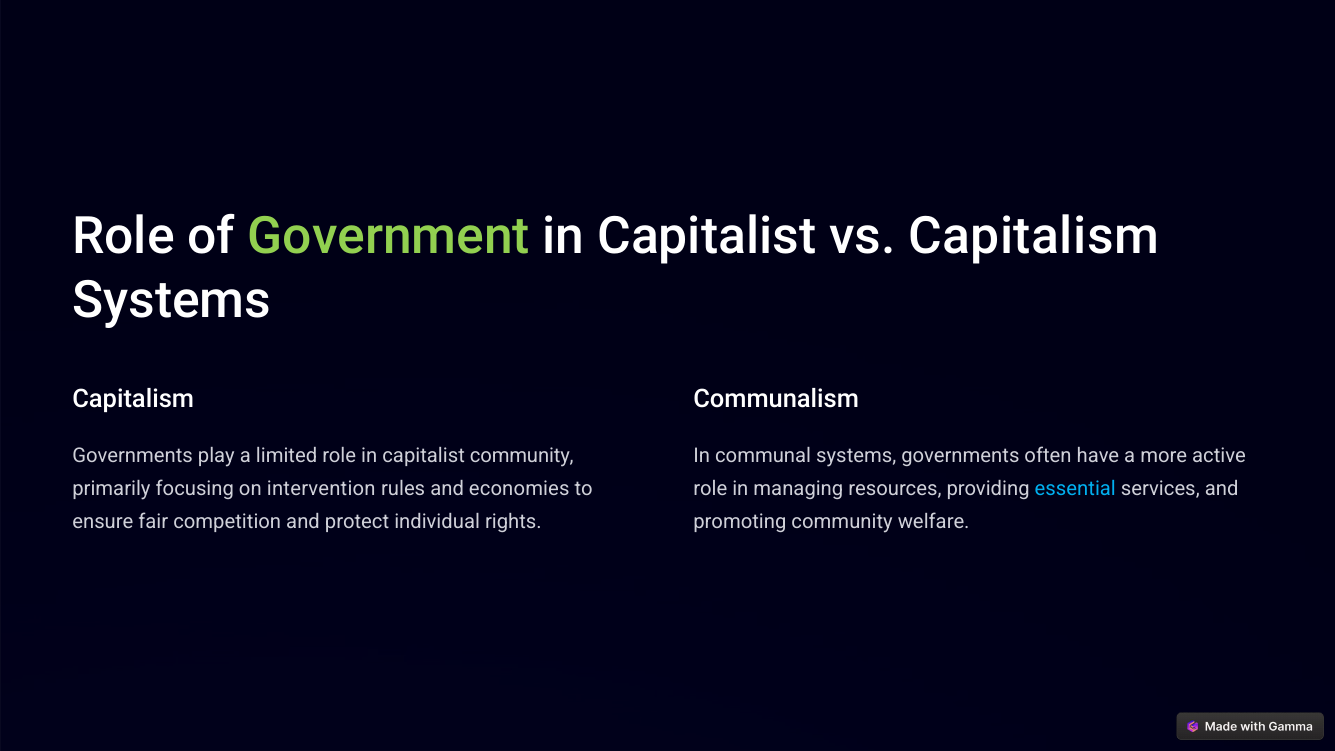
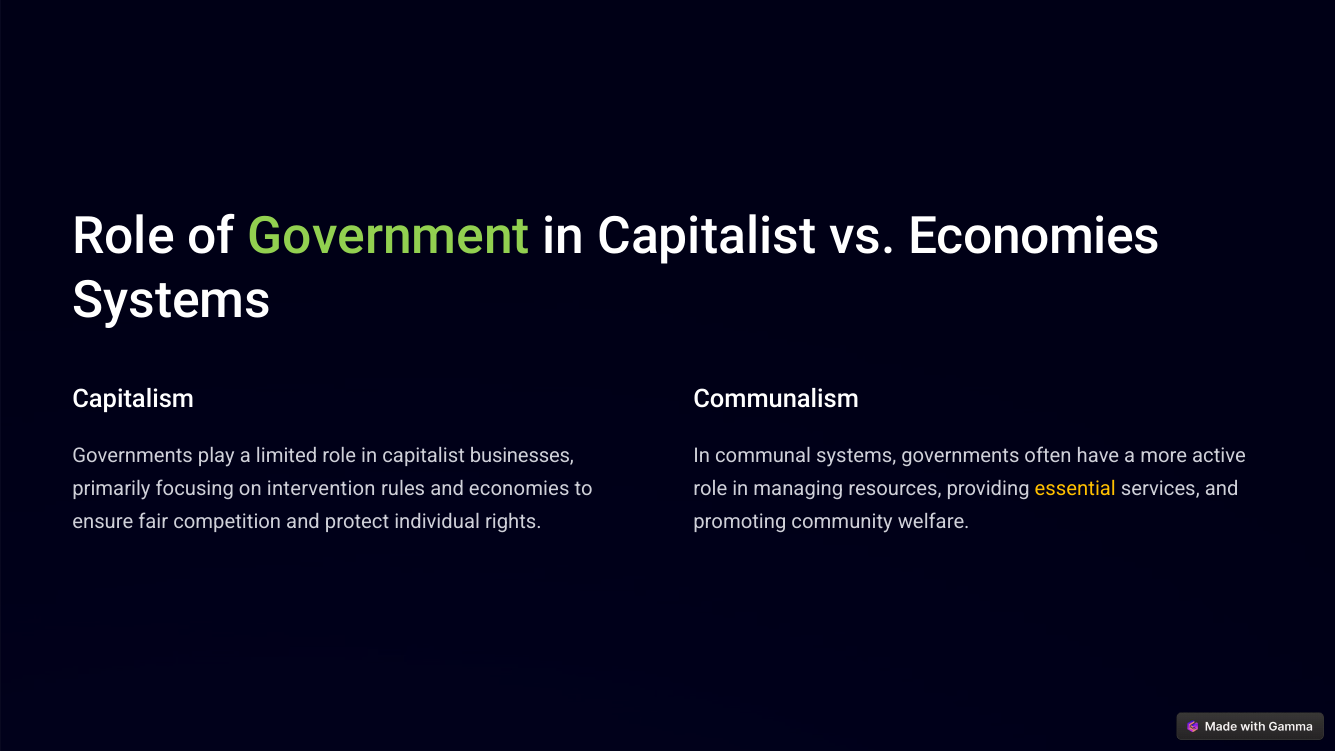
vs Capitalism: Capitalism -> Economies (1034, 236)
capitalist community: community -> businesses (522, 456)
essential colour: light blue -> yellow (1075, 489)
